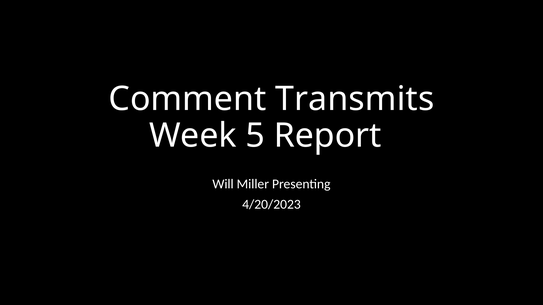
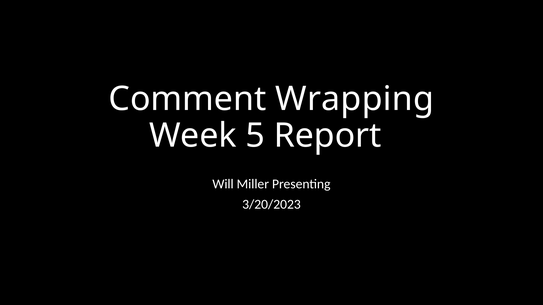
Transmits: Transmits -> Wrapping (355, 99)
4/20/2023: 4/20/2023 -> 3/20/2023 (271, 205)
